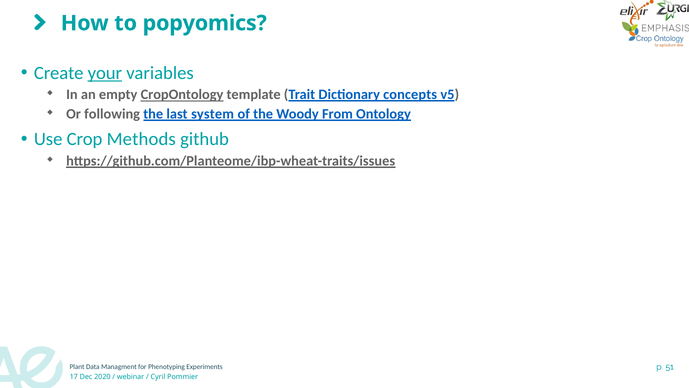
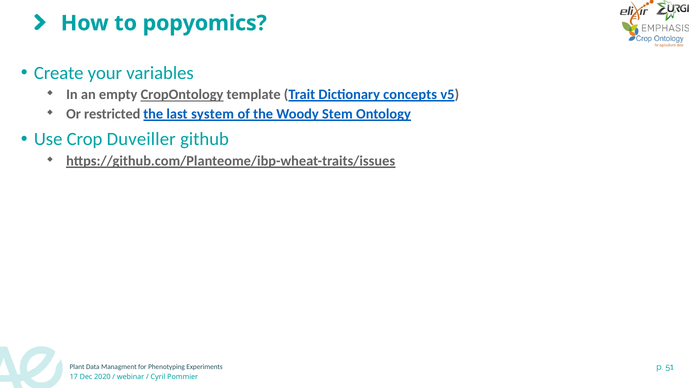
your underline: present -> none (105, 73)
following: following -> restricted (112, 114)
From: From -> Stem (337, 114)
Methods: Methods -> Duveiller (141, 139)
